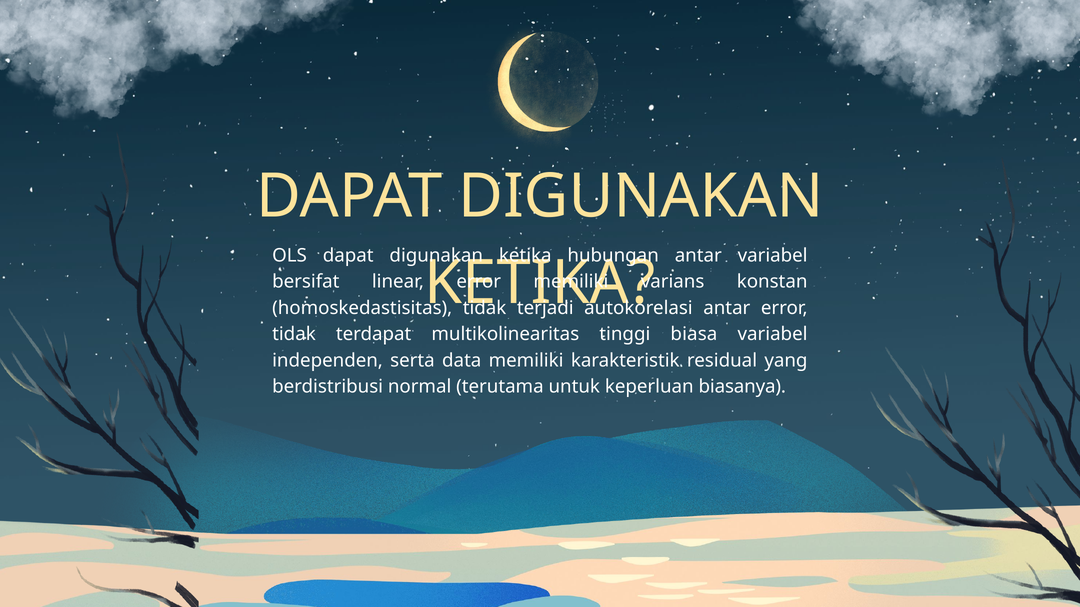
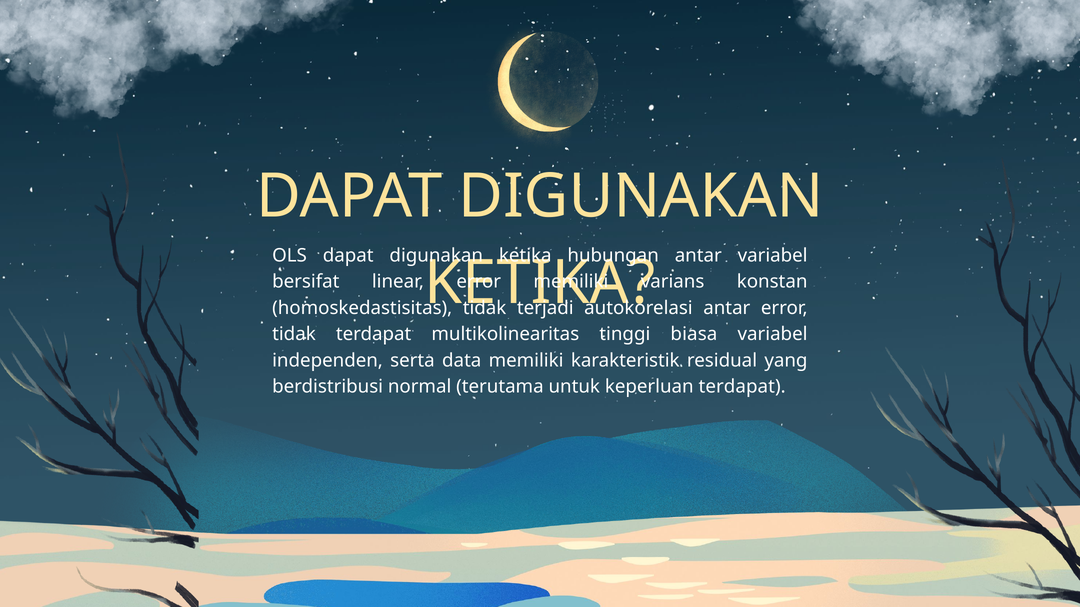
keperluan biasanya: biasanya -> terdapat (742, 387)
